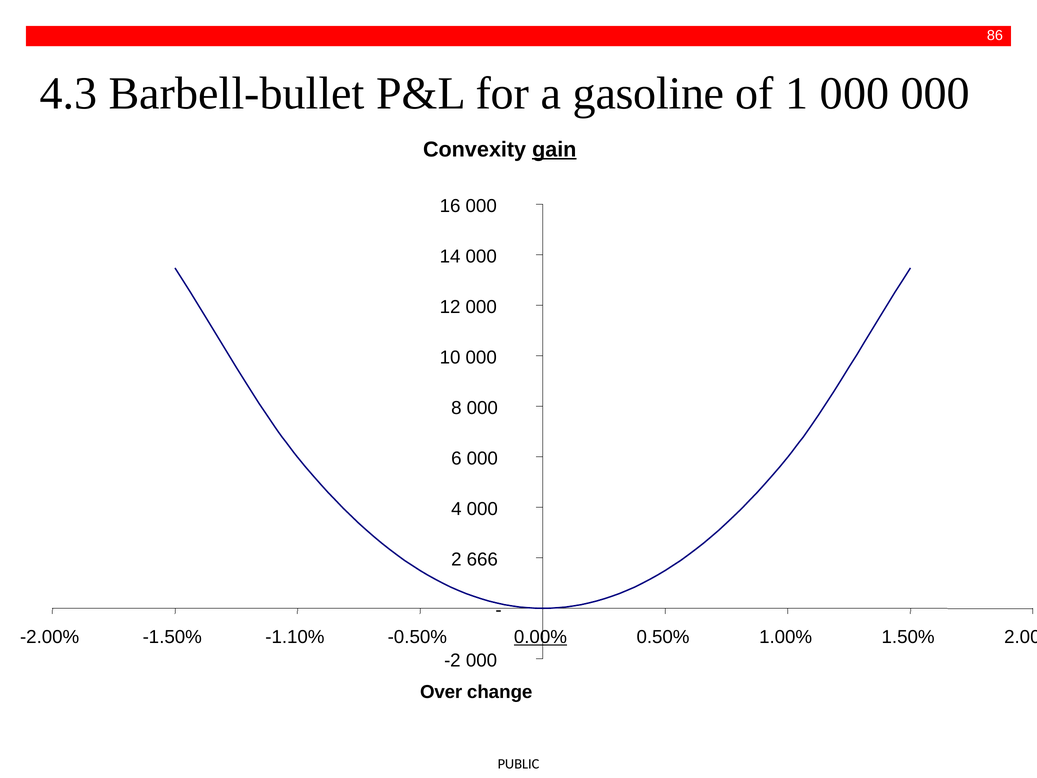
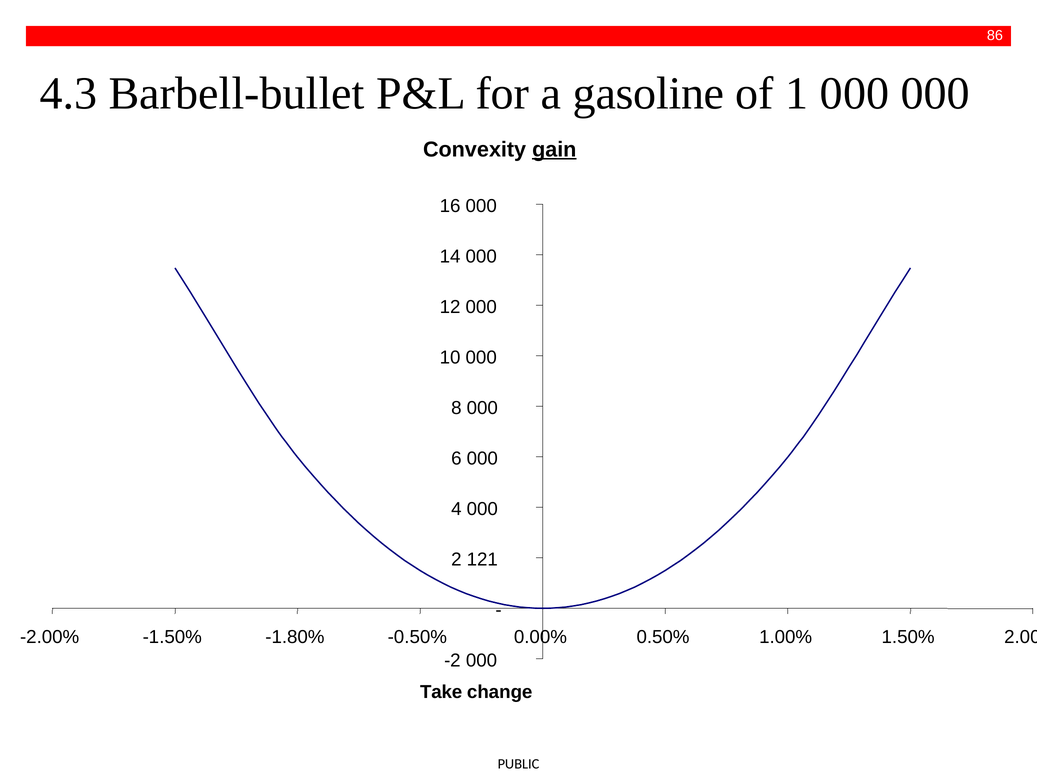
666: 666 -> 121 (482, 559)
-1.10%: -1.10% -> -1.80% (295, 637)
0.00% underline: present -> none (540, 637)
Over: Over -> Take (441, 692)
